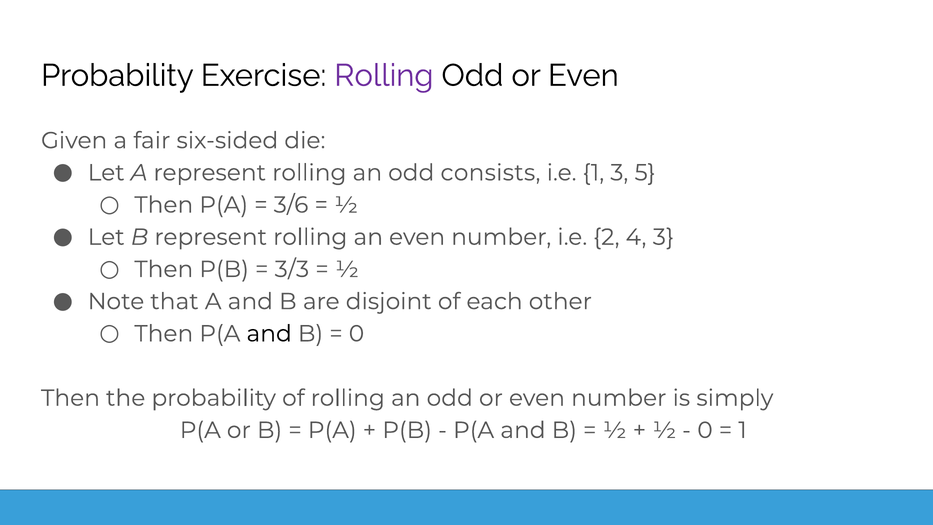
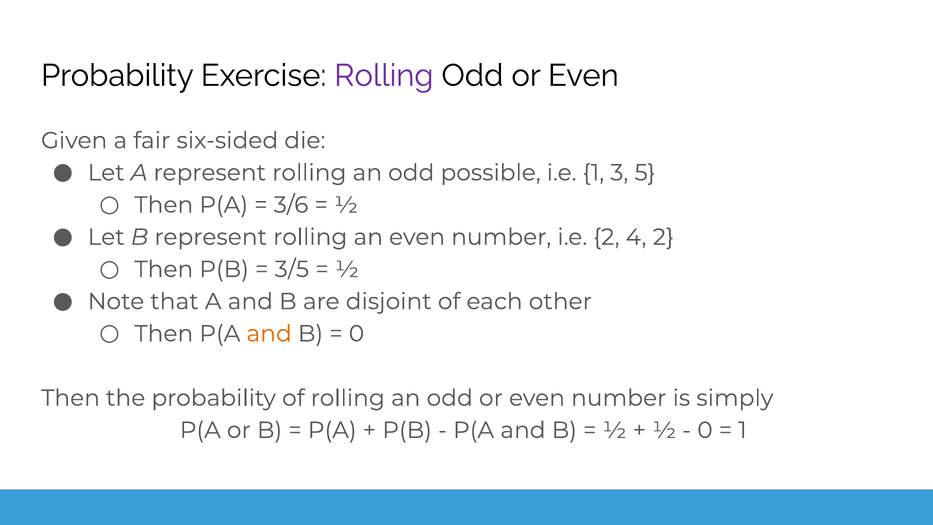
consists: consists -> possible (491, 173)
4 3: 3 -> 2 (663, 237)
3/3: 3/3 -> 3/5 (292, 269)
and colour: black -> orange (269, 334)
